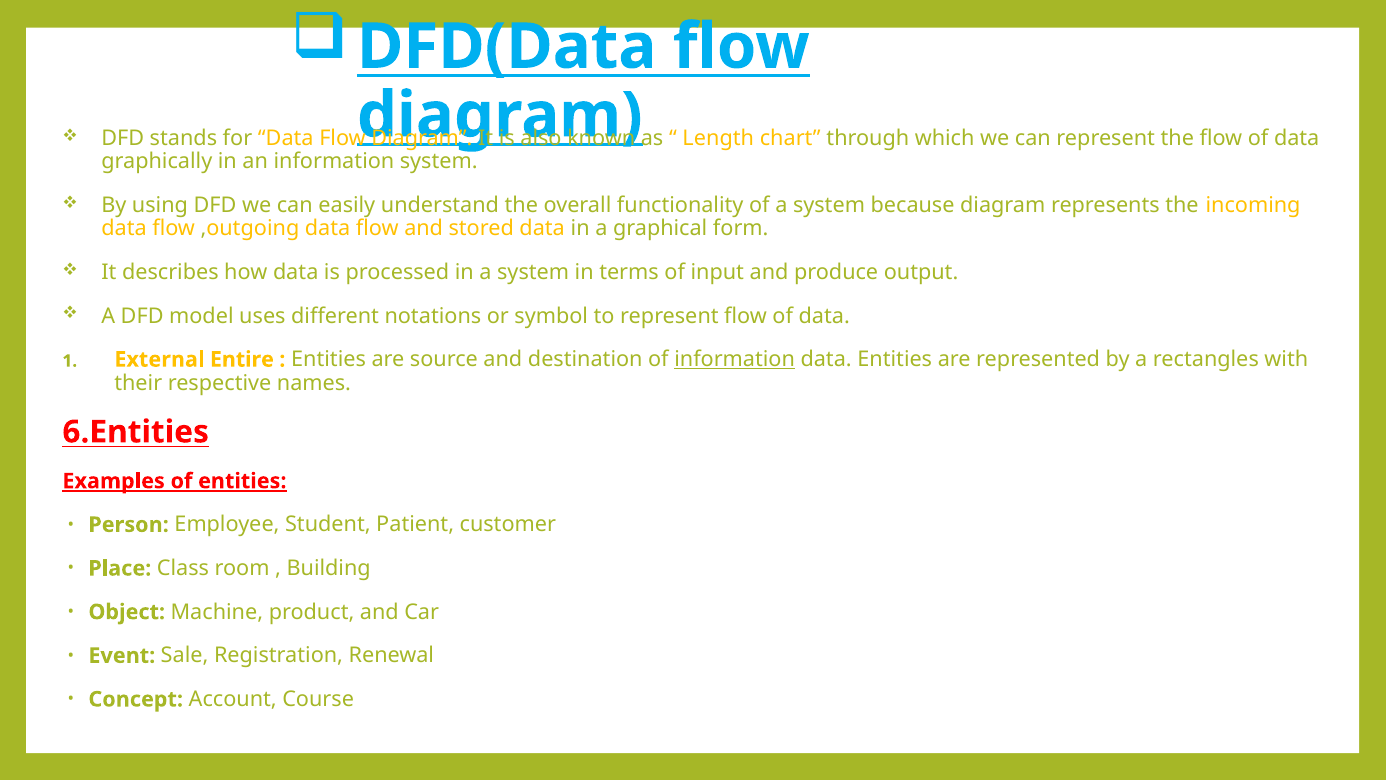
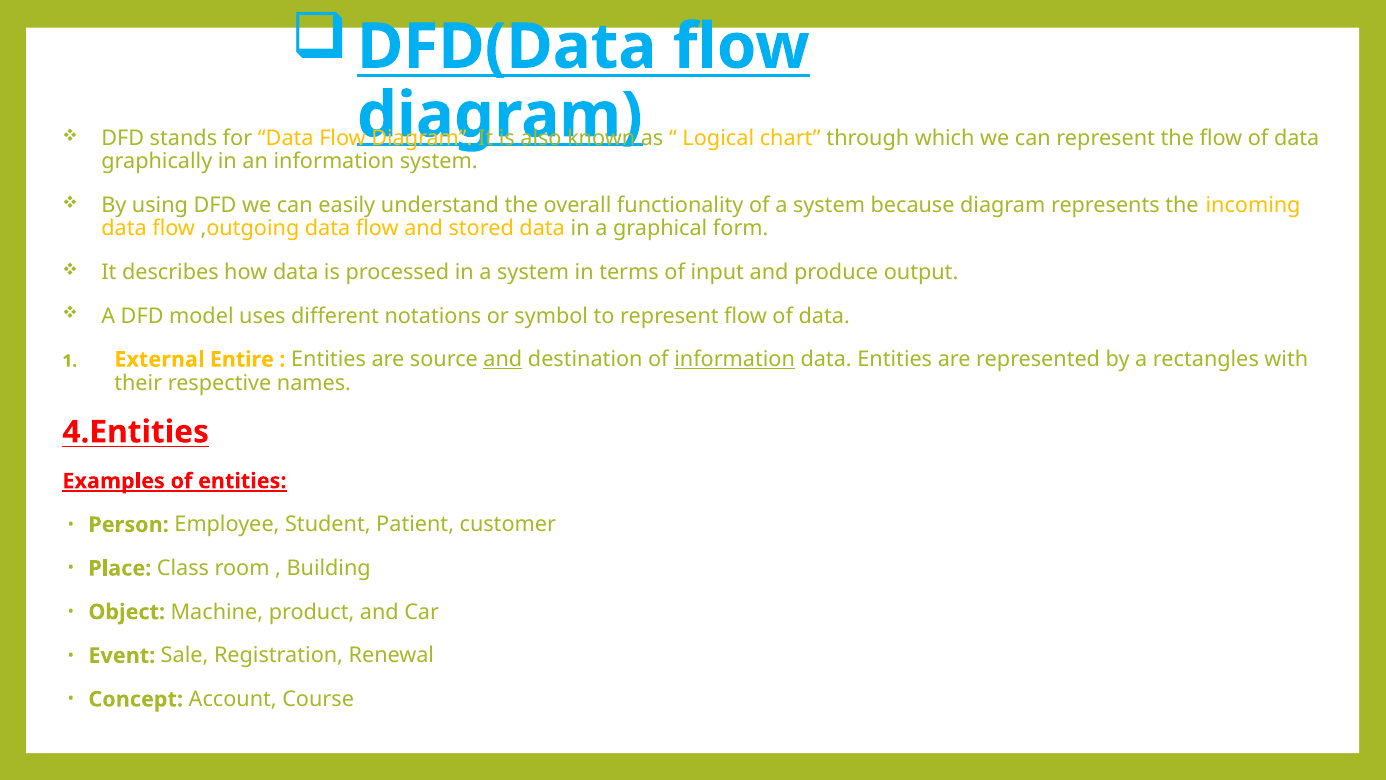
Length: Length -> Logical (718, 138)
and underline: none -> present (503, 359)
6.Entities: 6.Entities -> 4.Entities (136, 432)
